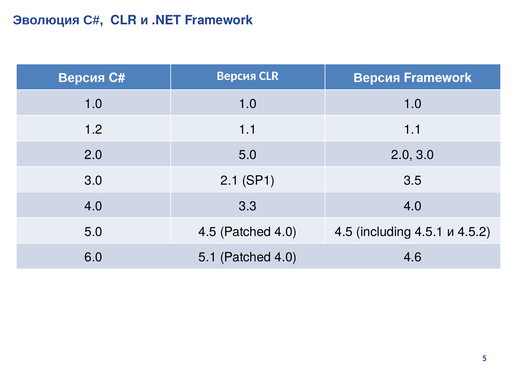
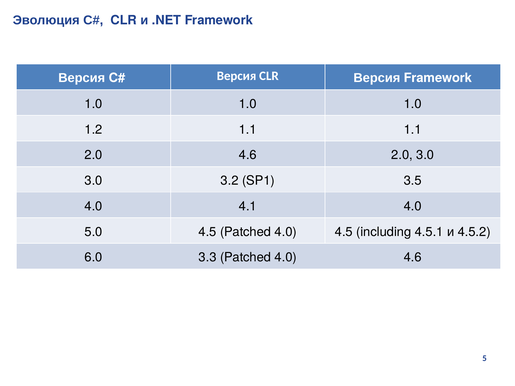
2.0 5.0: 5.0 -> 4.6 (248, 155)
2.1: 2.1 -> 3.2 (230, 181)
3.3: 3.3 -> 4.1 (248, 206)
5.1: 5.1 -> 3.3 (208, 258)
